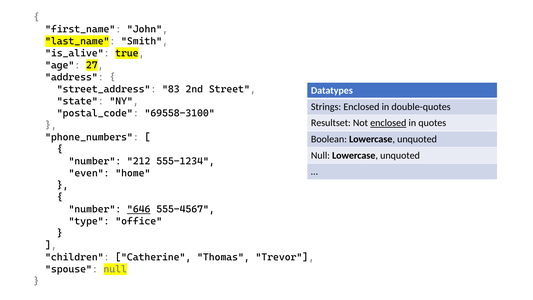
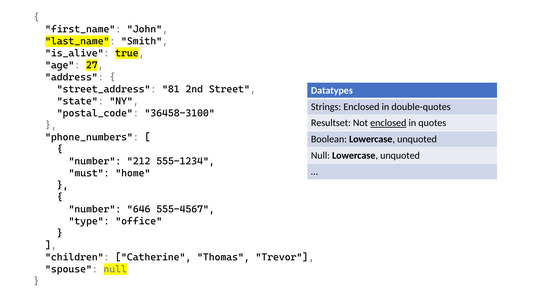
83: 83 -> 81 (171, 89)
69558-3100: 69558-3100 -> 36458-3100 (180, 113)
even: even -> must (89, 173)
646 underline: present -> none (139, 209)
